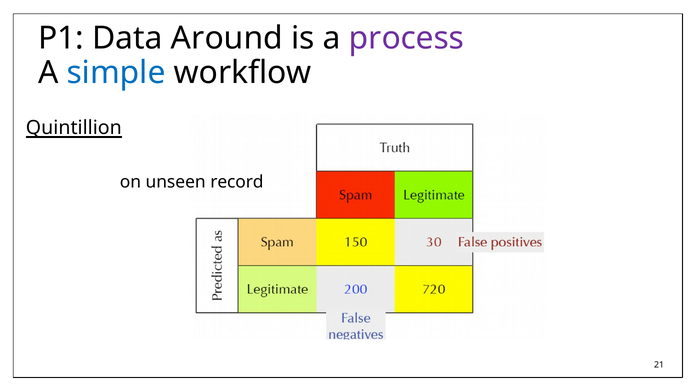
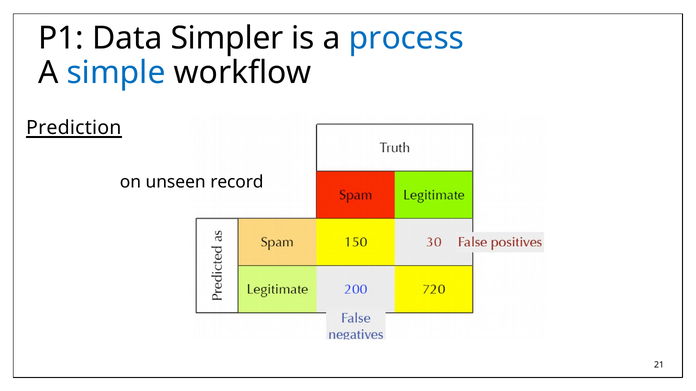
Around: Around -> Simpler (227, 38)
process colour: purple -> blue (407, 38)
Quintillion: Quintillion -> Prediction (74, 128)
